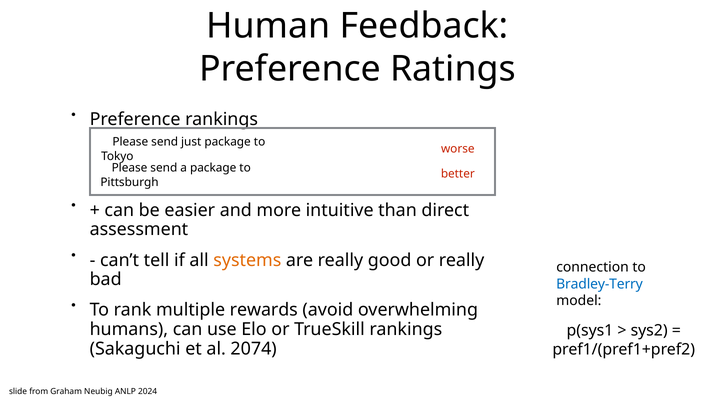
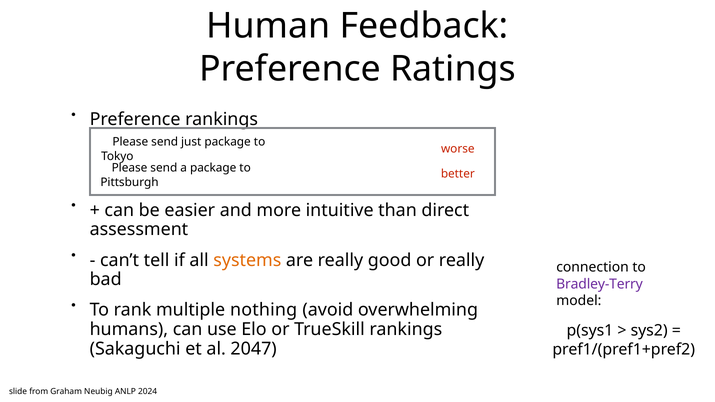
Bradley-Terry colour: blue -> purple (600, 284)
rewards: rewards -> nothing (264, 310)
2074: 2074 -> 2047 (254, 349)
